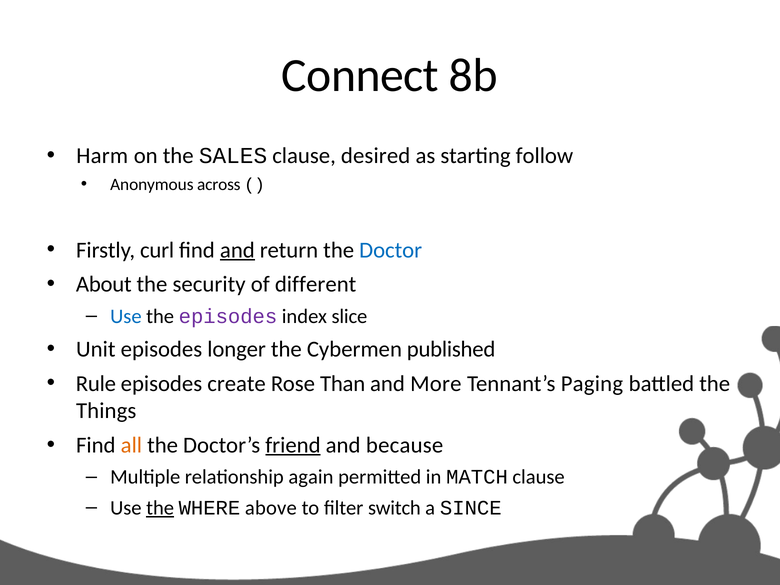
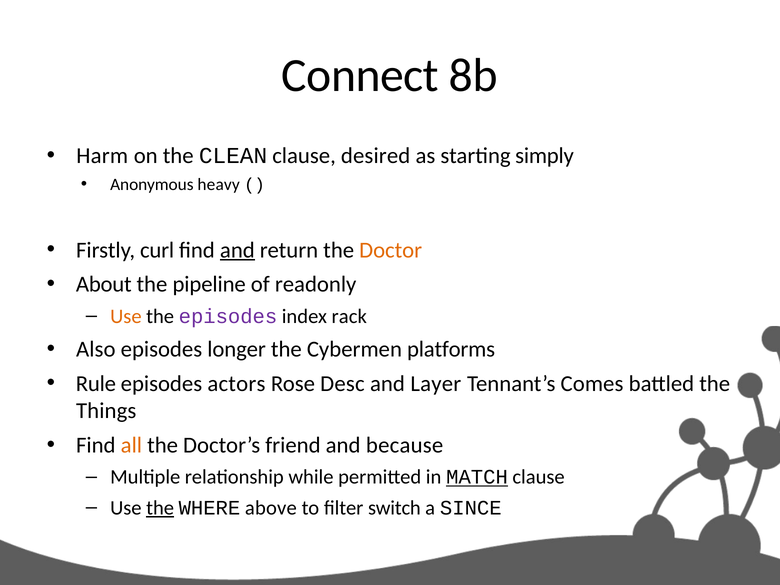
SALES: SALES -> CLEAN (233, 156)
follow: follow -> simply (545, 156)
across: across -> heavy (219, 184)
Doctor colour: blue -> orange (391, 250)
security: security -> pipeline (209, 284)
different: different -> readonly (316, 284)
Use colour: blue -> orange (126, 316)
slice: slice -> rack (349, 316)
Unit: Unit -> Also (96, 349)
published: published -> platforms (451, 349)
create: create -> actors (236, 384)
Than: Than -> Desc (342, 384)
More: More -> Layer (436, 384)
Paging: Paging -> Comes (592, 384)
friend underline: present -> none (293, 445)
again: again -> while (311, 477)
MATCH underline: none -> present (477, 477)
